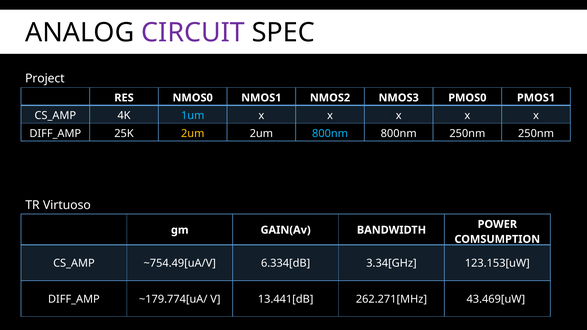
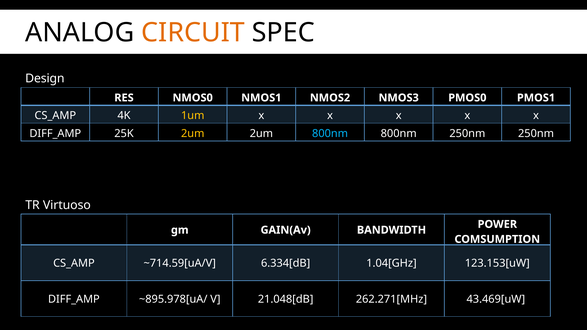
CIRCUIT colour: purple -> orange (193, 33)
Project: Project -> Design (45, 79)
1um colour: light blue -> yellow (193, 116)
~754.49[uA/V: ~754.49[uA/V -> ~714.59[uA/V (180, 263)
3.34[GHz: 3.34[GHz -> 1.04[GHz (391, 263)
~179.774[uA/: ~179.774[uA/ -> ~895.978[uA/ (173, 299)
13.441[dB: 13.441[dB -> 21.048[dB (286, 299)
